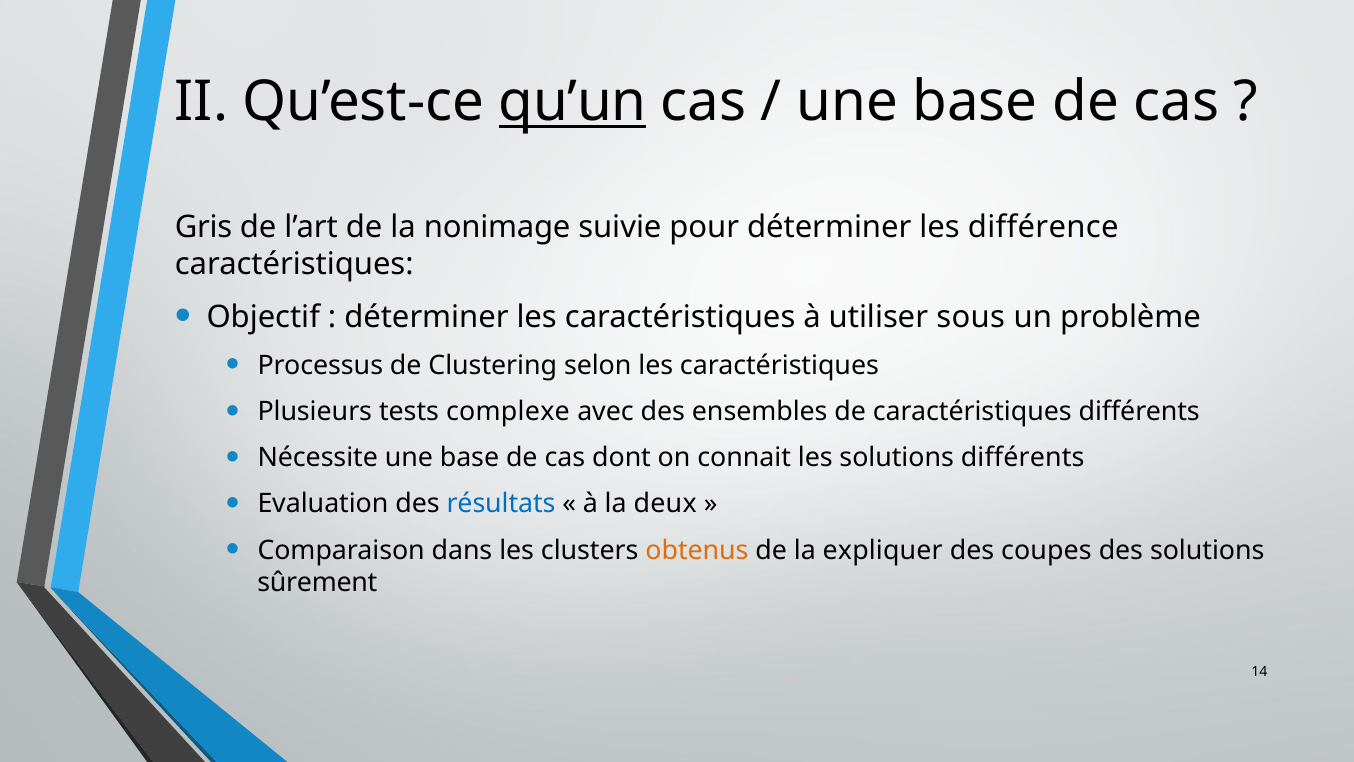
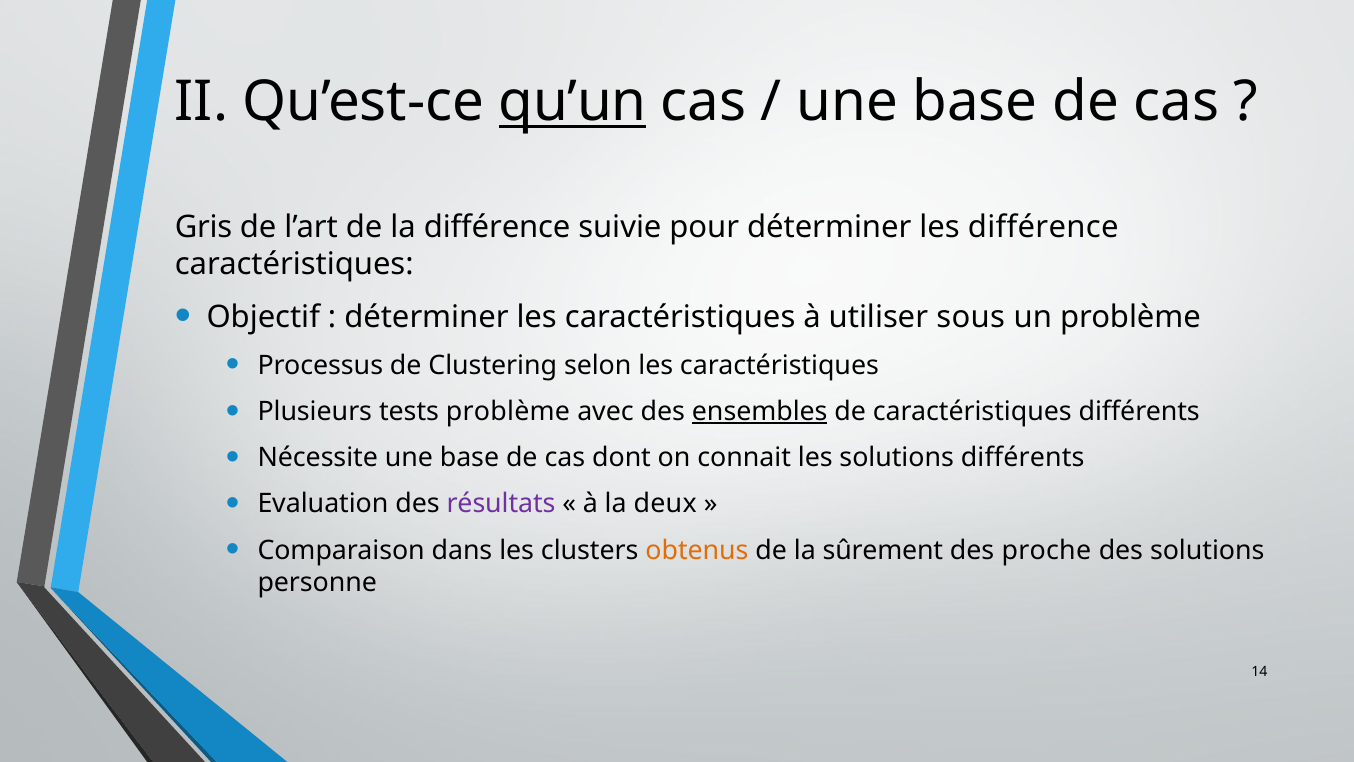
la nonimage: nonimage -> différence (497, 227)
tests complexe: complexe -> problème (508, 411)
ensembles underline: none -> present (760, 411)
résultats colour: blue -> purple (501, 504)
expliquer: expliquer -> sûrement (883, 550)
coupes: coupes -> proche (1046, 550)
sûrement: sûrement -> personne (317, 582)
